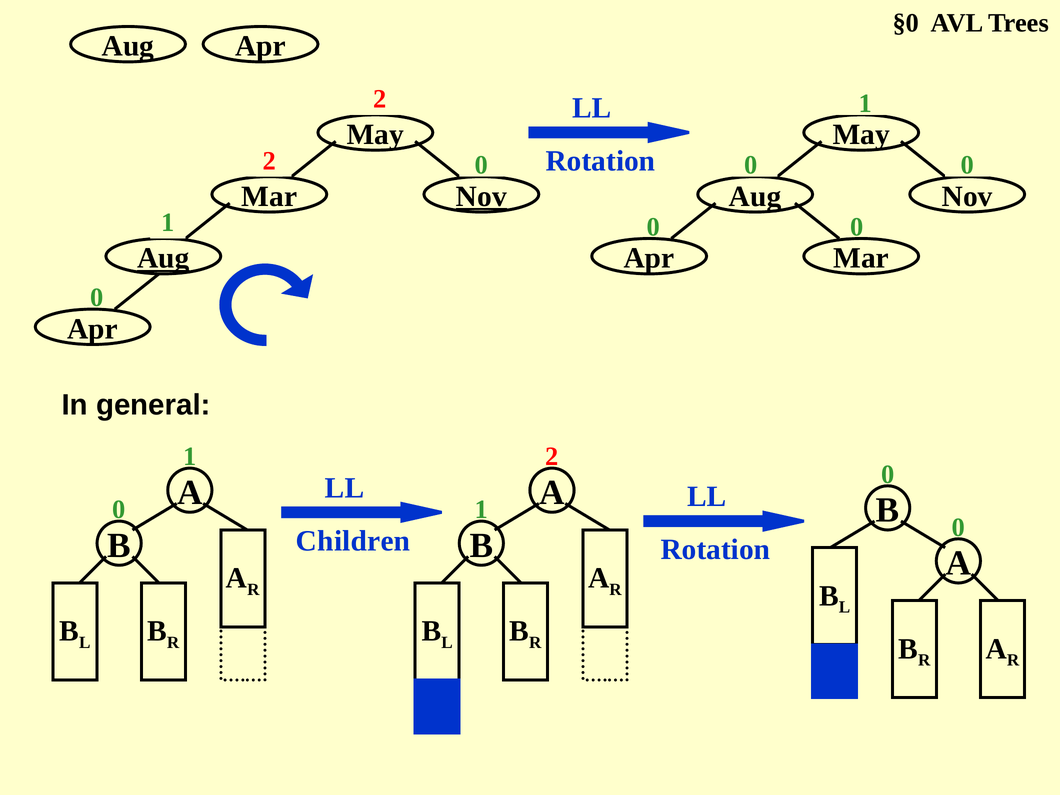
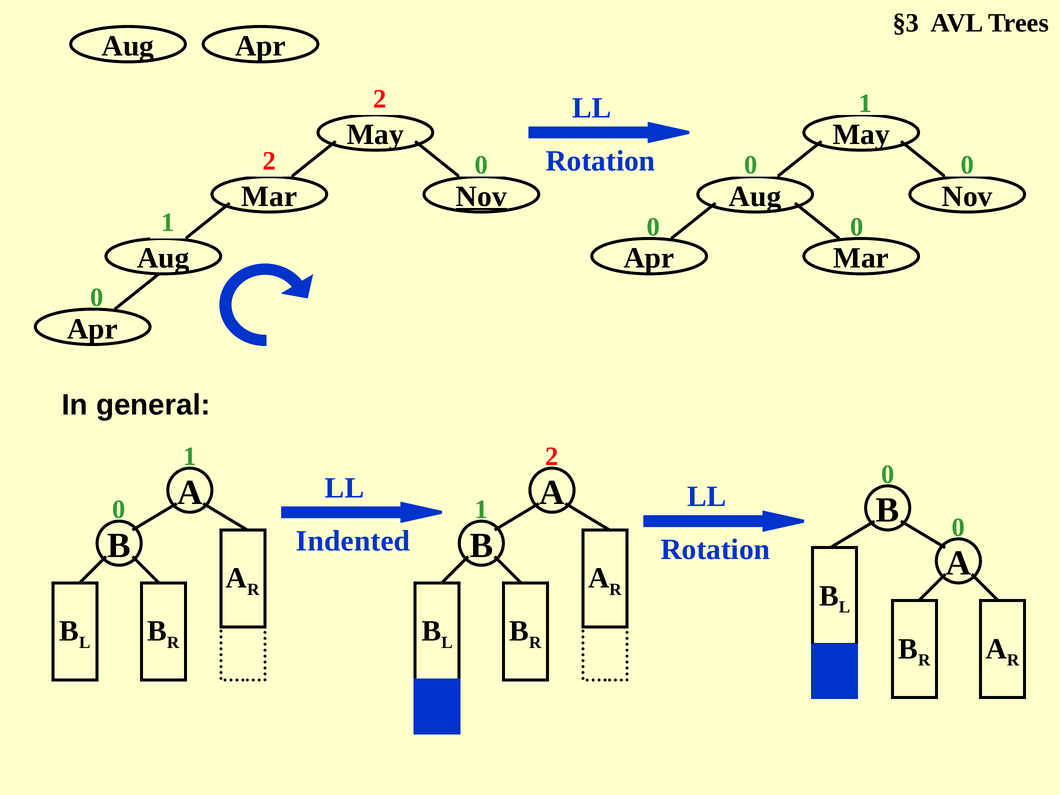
§0: §0 -> §3 (906, 23)
Aug underline: present -> none (163, 258)
Children: Children -> Indented (353, 541)
